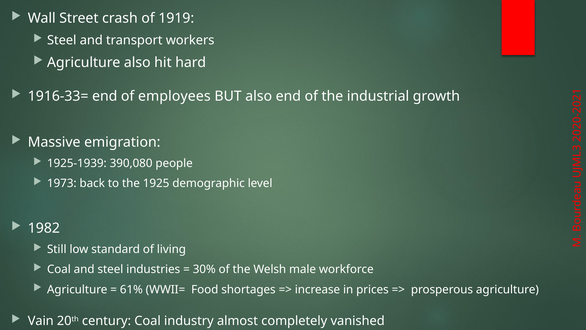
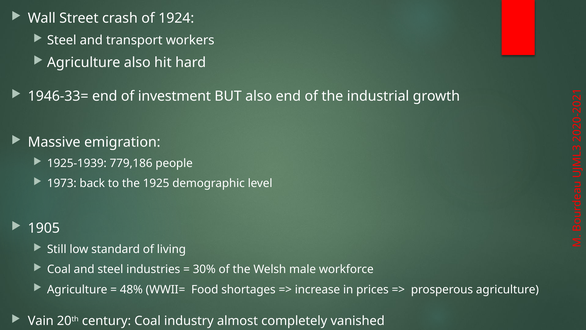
1919: 1919 -> 1924 (176, 18)
1916-33=: 1916-33= -> 1946-33= (58, 96)
employees: employees -> investment (174, 96)
390,080: 390,080 -> 779,186 (131, 163)
1982: 1982 -> 1905 (44, 228)
61%: 61% -> 48% (131, 289)
